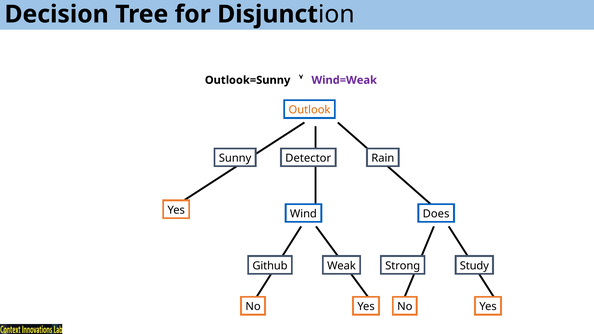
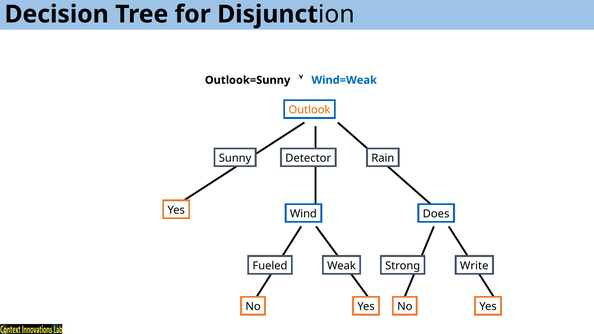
Wind=Weak colour: purple -> blue (344, 80)
Github: Github -> Fueled (270, 266)
Study: Study -> Write (474, 266)
